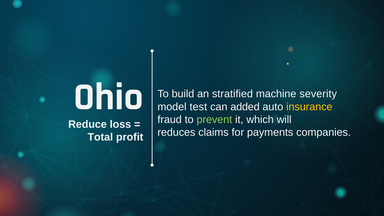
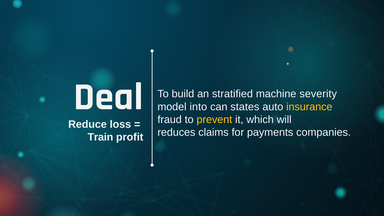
Ohio: Ohio -> Deal (108, 97)
test: test -> into (198, 107)
added: added -> states (245, 107)
prevent colour: light green -> yellow (214, 120)
Total: Total -> Train (100, 137)
